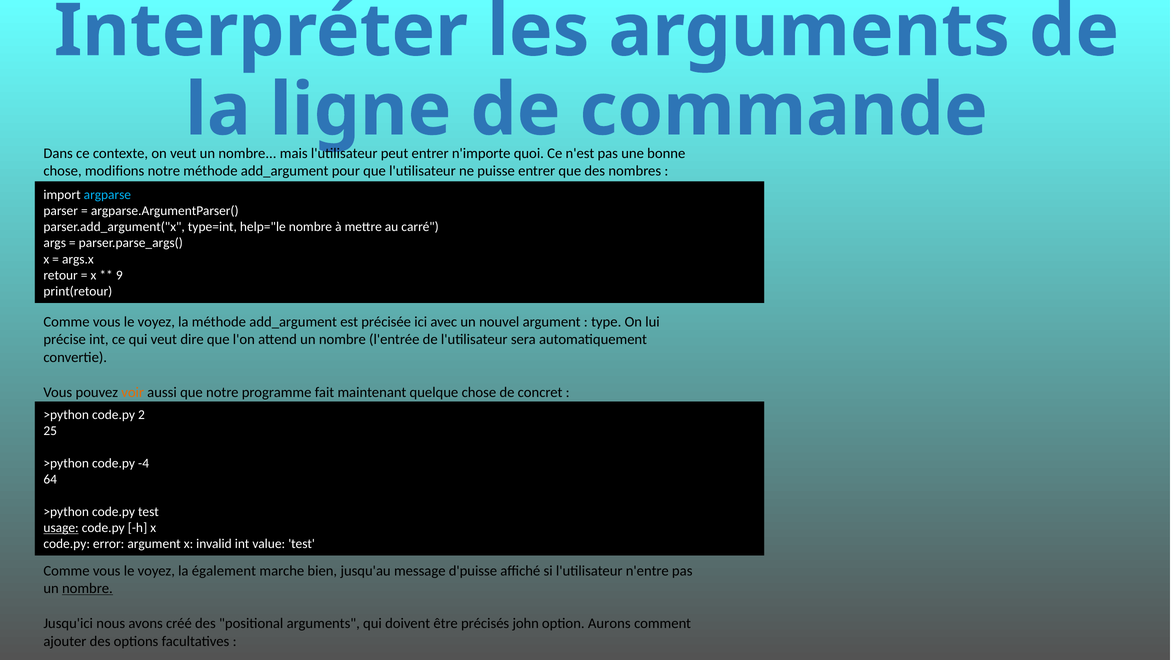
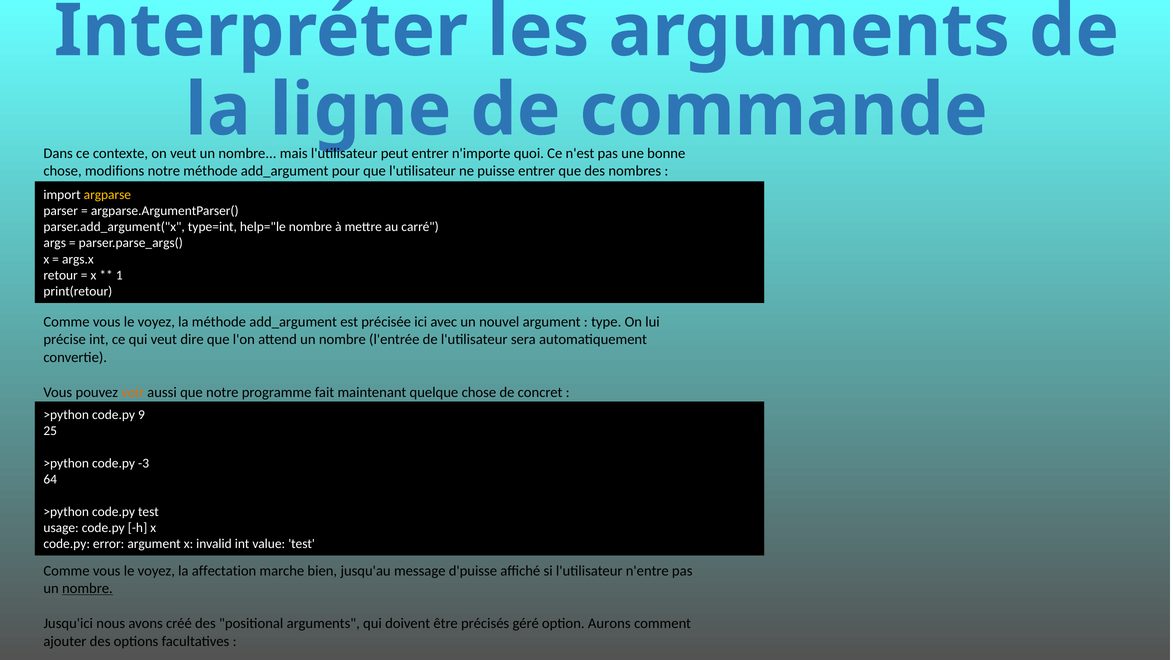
argparse colour: light blue -> yellow (107, 195)
9: 9 -> 1 (119, 275)
2: 2 -> 9 (141, 415)
-4: -4 -> -3 (144, 463)
usage underline: present -> none (61, 528)
également: également -> affectation (224, 571)
john: john -> géré (526, 623)
